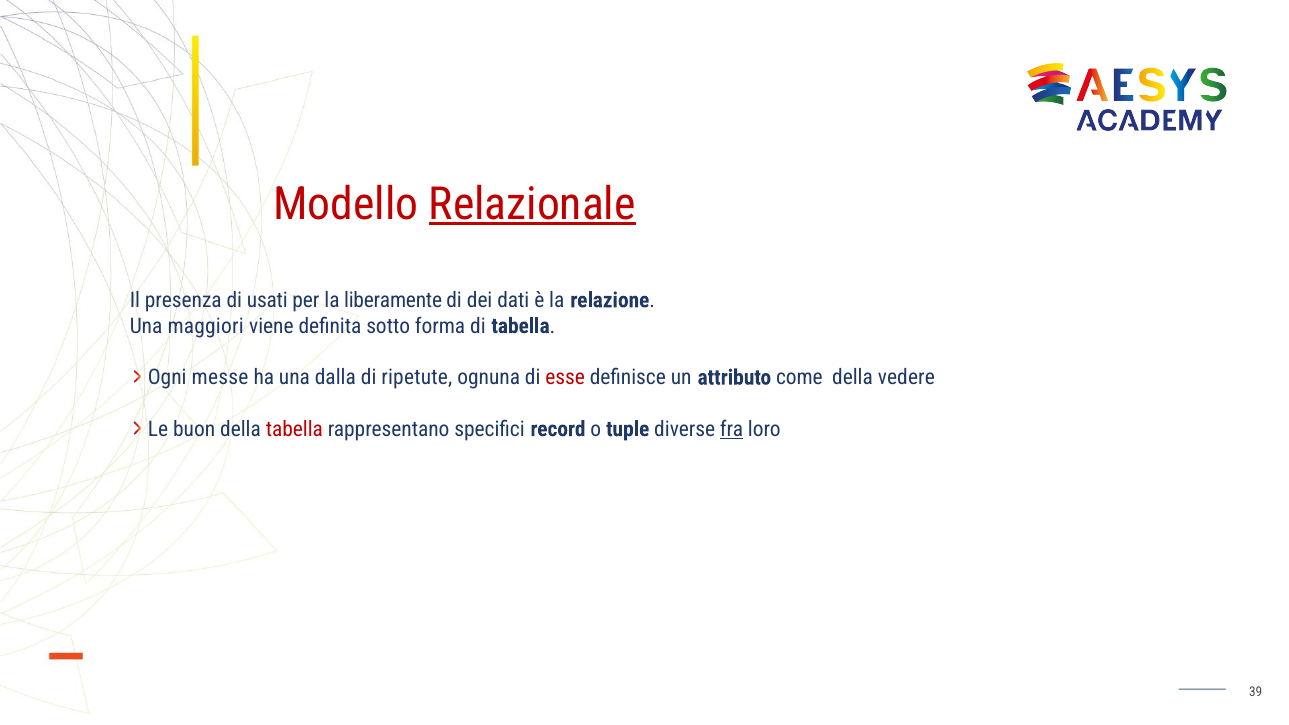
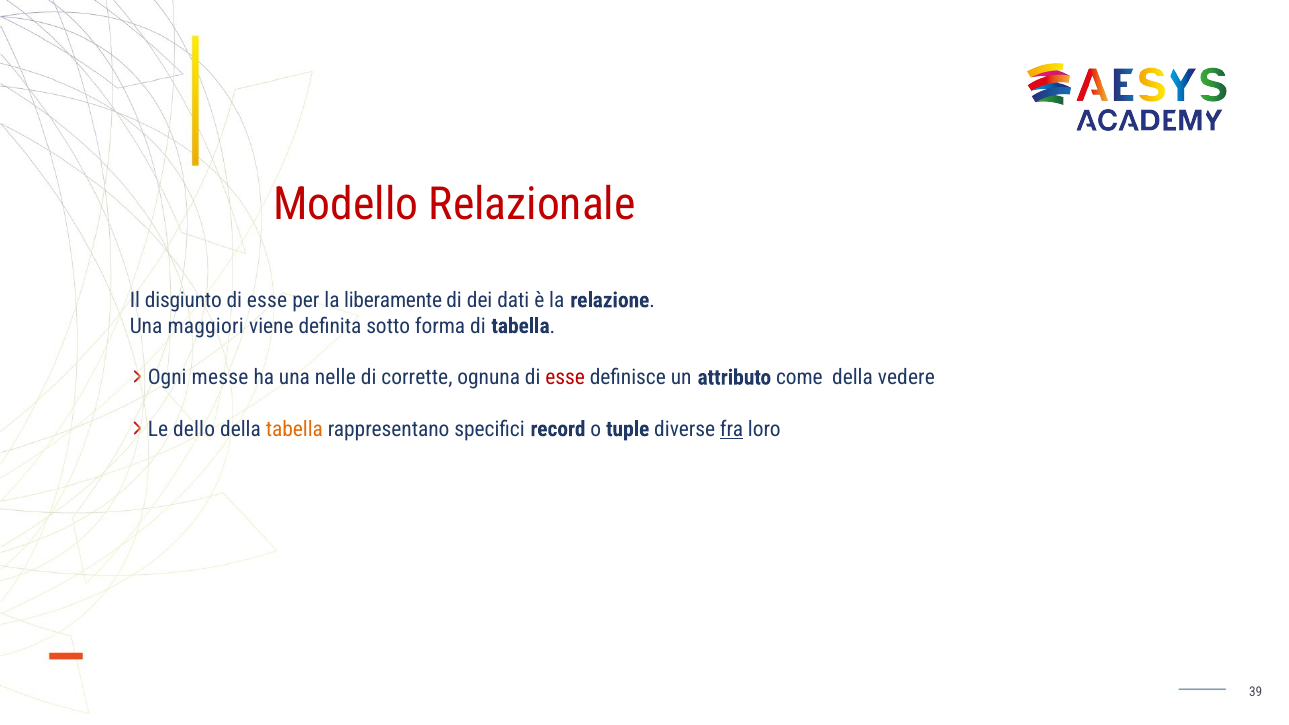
Relazionale underline: present -> none (532, 204)
presenza: presenza -> disgiunto (183, 300)
usati: usati -> esse (267, 300)
dalla: dalla -> nelle (335, 378)
ripetute: ripetute -> corrette (417, 378)
buon: buon -> dello (194, 429)
tabella colour: red -> orange (294, 429)
